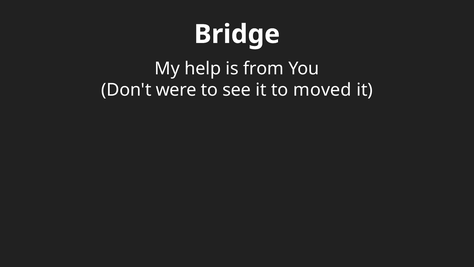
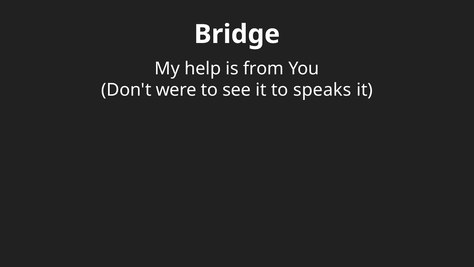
moved: moved -> speaks (322, 90)
